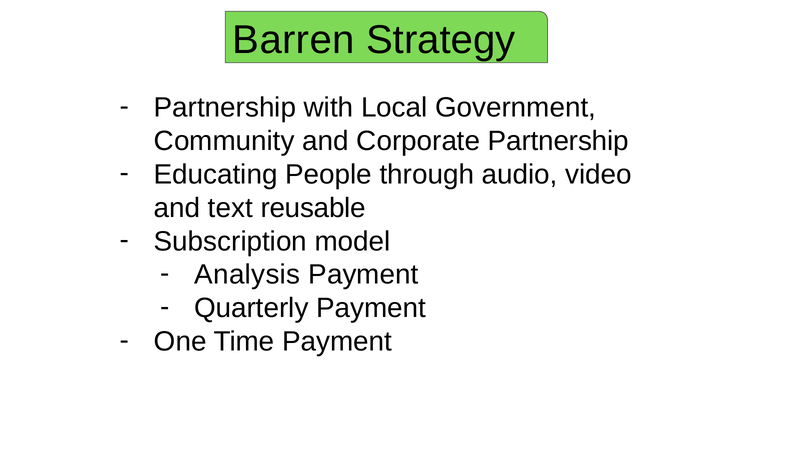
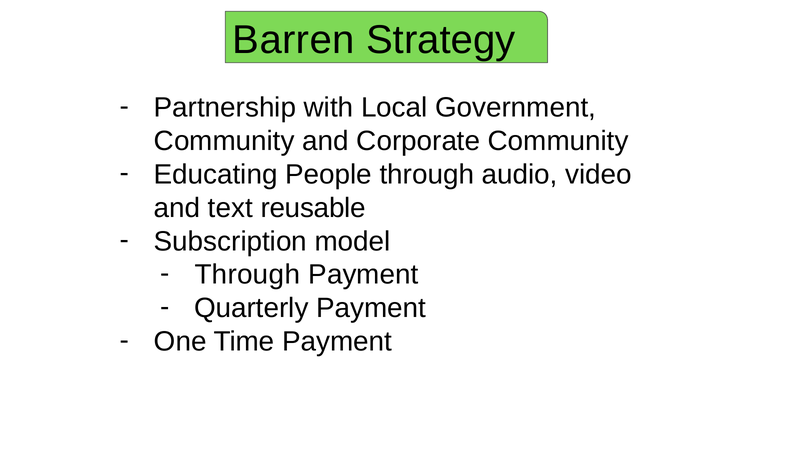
Corporate Partnership: Partnership -> Community (558, 141)
Analysis: Analysis -> Through (247, 275)
